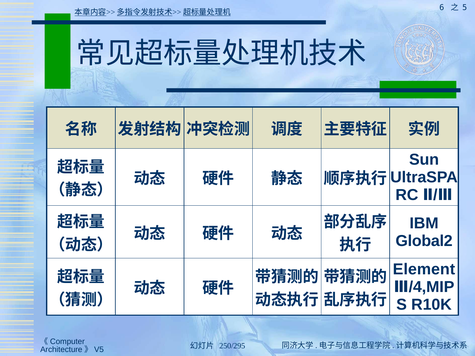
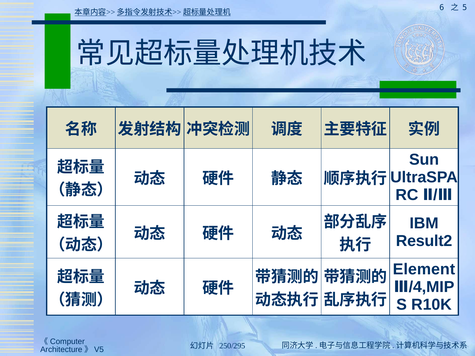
Global2: Global2 -> Result2 (424, 241)
